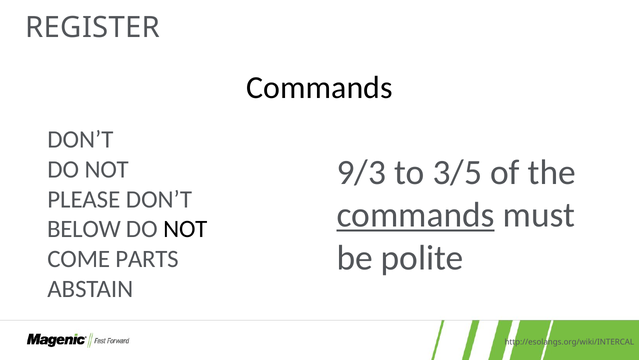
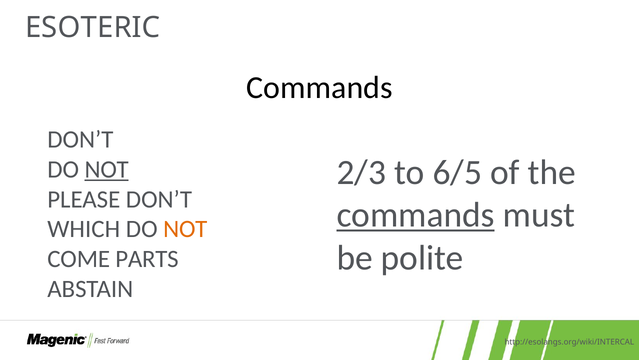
REGISTER: REGISTER -> ESOTERIC (93, 27)
9/3: 9/3 -> 2/3 (361, 172)
3/5: 3/5 -> 6/5 (457, 172)
NOT underline: none -> present (107, 169)
BELOW: BELOW -> WHICH (84, 229)
NOT colour: black -> orange (185, 229)
